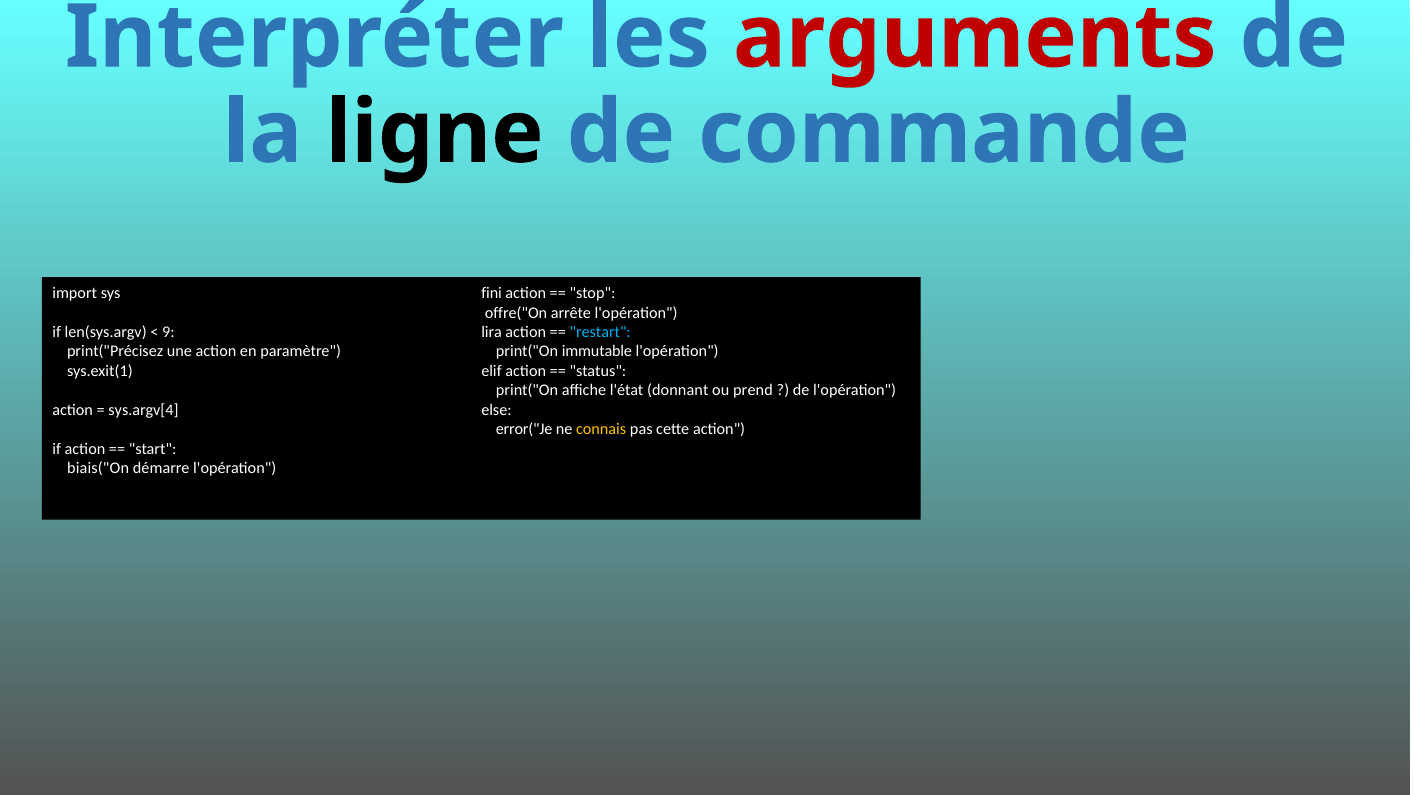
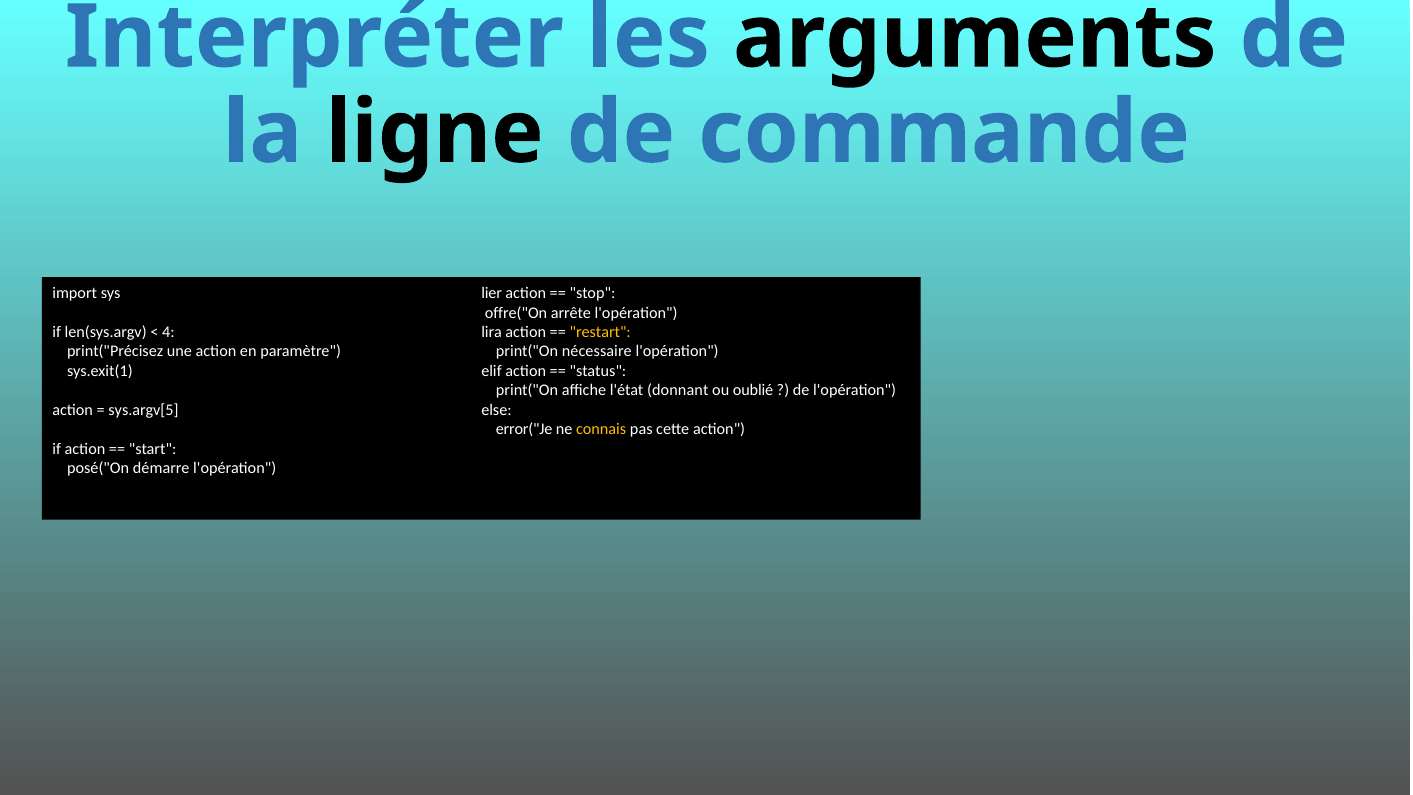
arguments colour: red -> black (975, 37)
fini: fini -> lier (492, 293)
9: 9 -> 4 (168, 332)
restart colour: light blue -> yellow (600, 332)
immutable: immutable -> nécessaire (597, 352)
prend: prend -> oublié (753, 390)
sys.argv[4: sys.argv[4 -> sys.argv[5 (143, 410)
biais("On: biais("On -> posé("On (98, 468)
